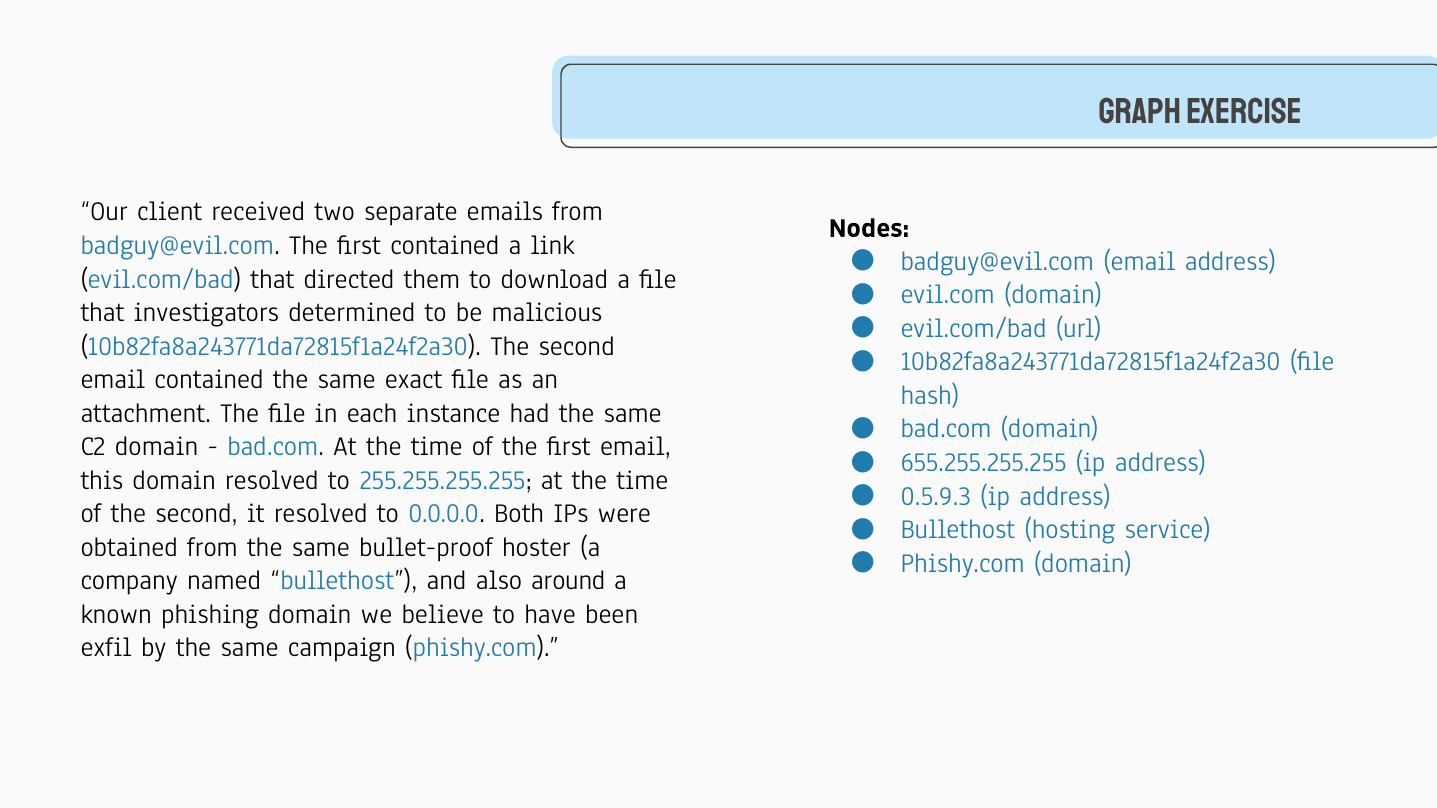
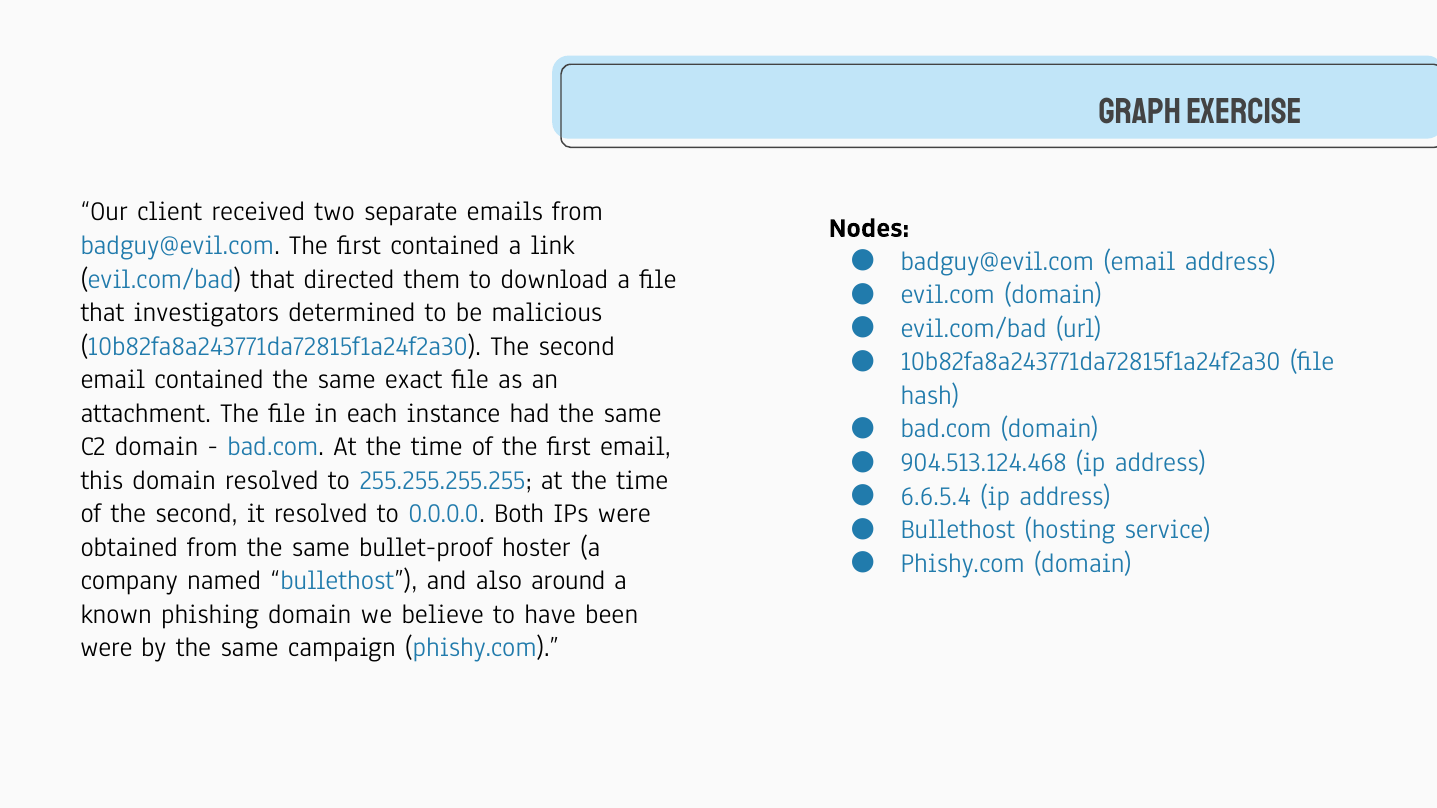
655.255.255.255: 655.255.255.255 -> 904.513.124.468 (984, 462)
0.5.9.3: 0.5.9.3 -> 6.6.5.4 (936, 496)
exfil: exfil -> were (106, 648)
